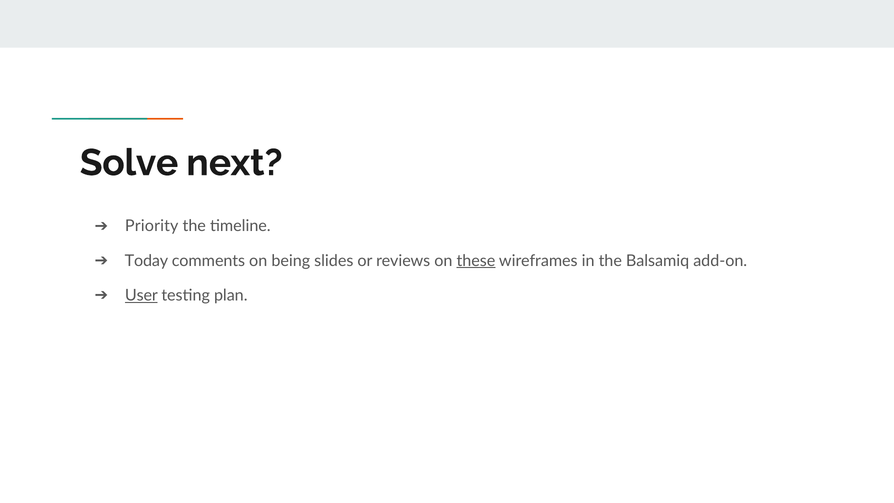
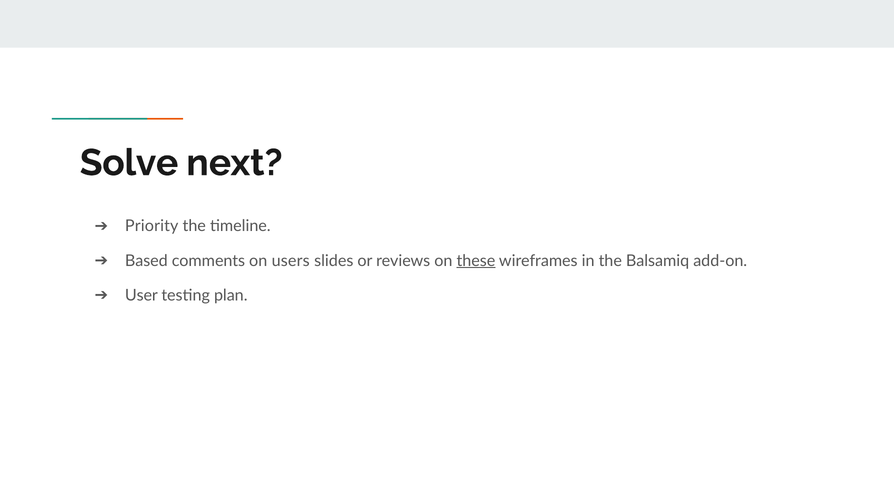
Today: Today -> Based (146, 261)
being: being -> users (291, 261)
User underline: present -> none (141, 295)
